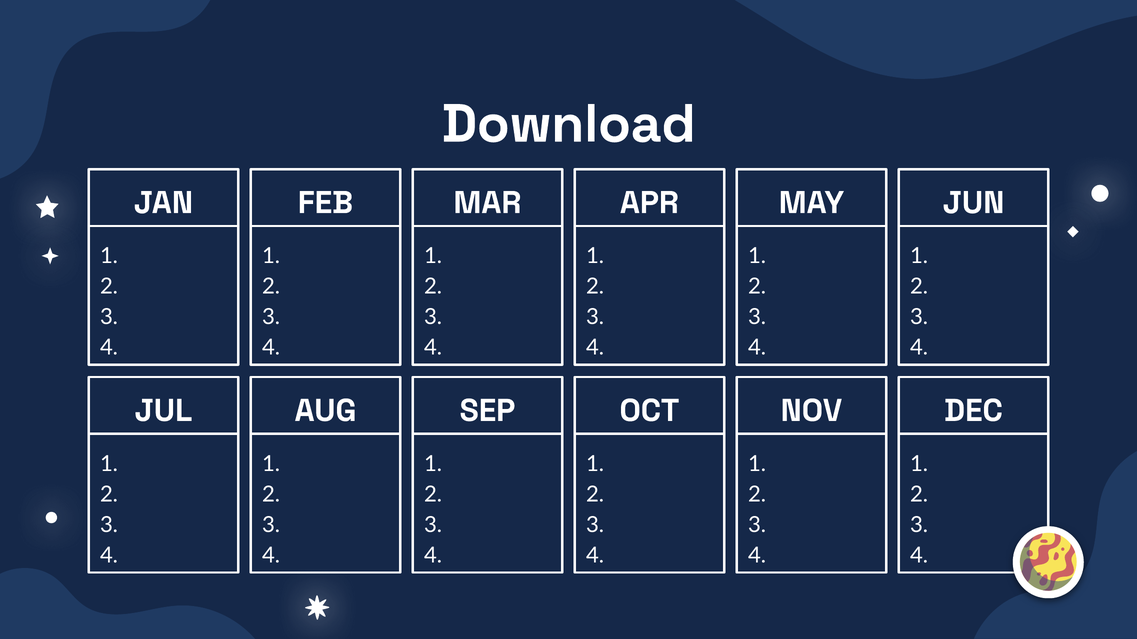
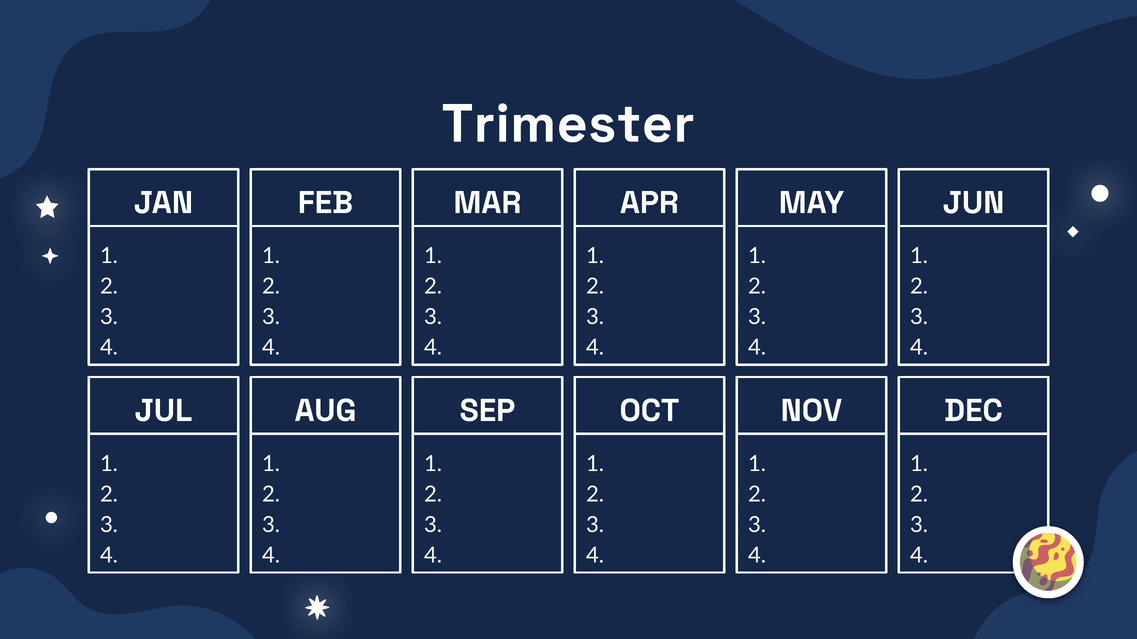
Download: Download -> Trimester (568, 124)
